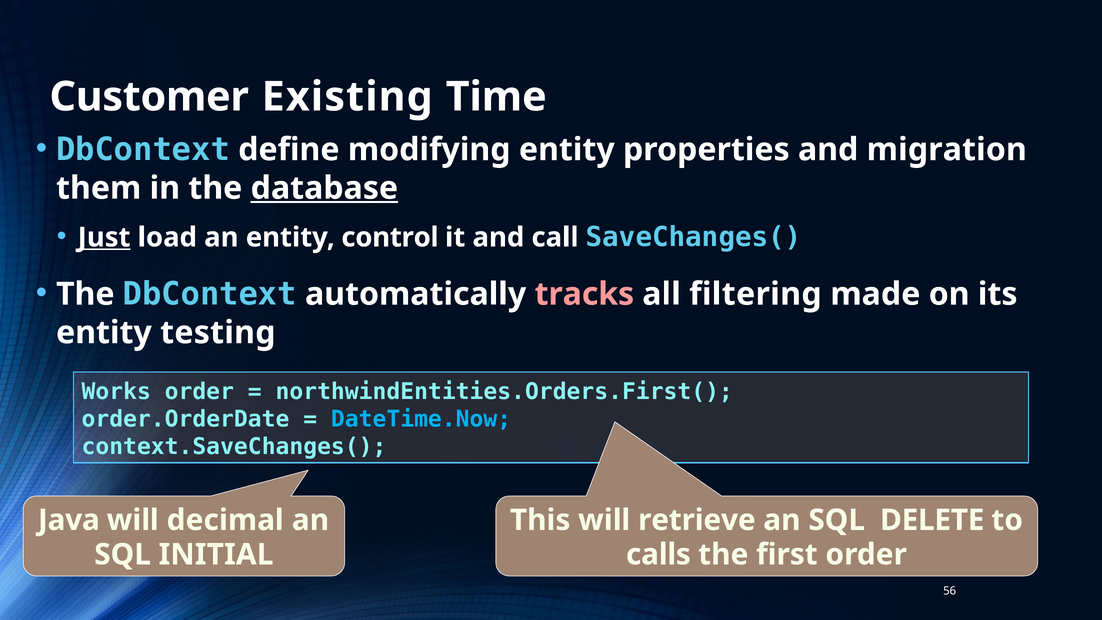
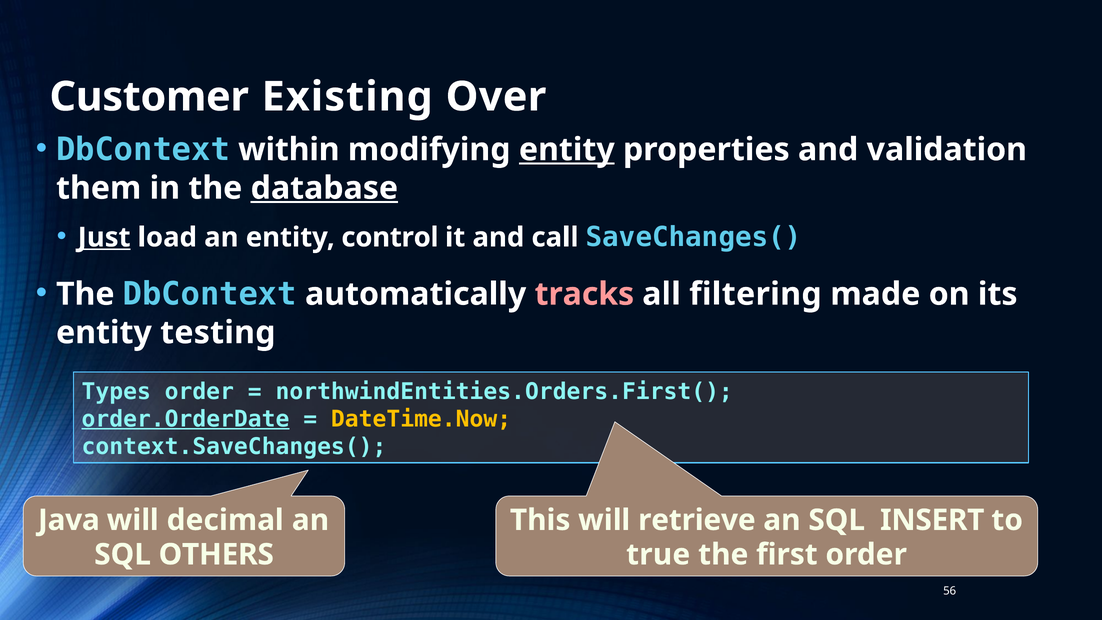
Time: Time -> Over (496, 97)
define: define -> within (289, 150)
entity underline: none -> present (567, 150)
migration: migration -> validation (947, 150)
Works: Works -> Types (116, 391)
order.OrderDate underline: none -> present (185, 419)
DateTime.Now colour: light blue -> yellow (421, 419)
DELETE: DELETE -> INSERT (932, 520)
INITIAL: INITIAL -> OTHERS (216, 555)
calls: calls -> true (658, 555)
